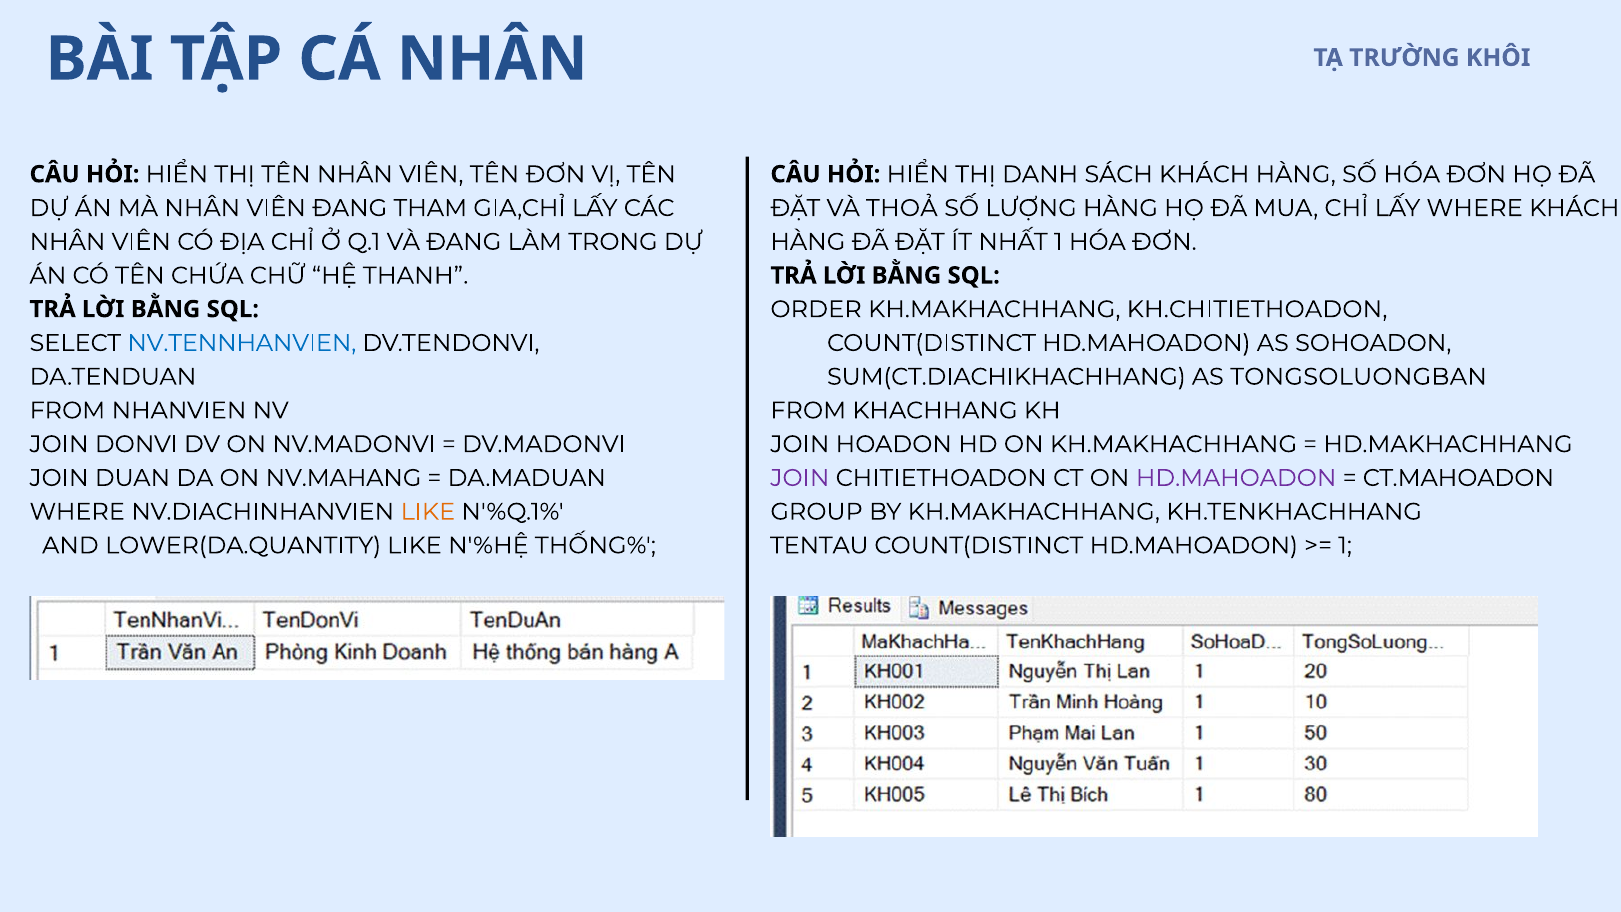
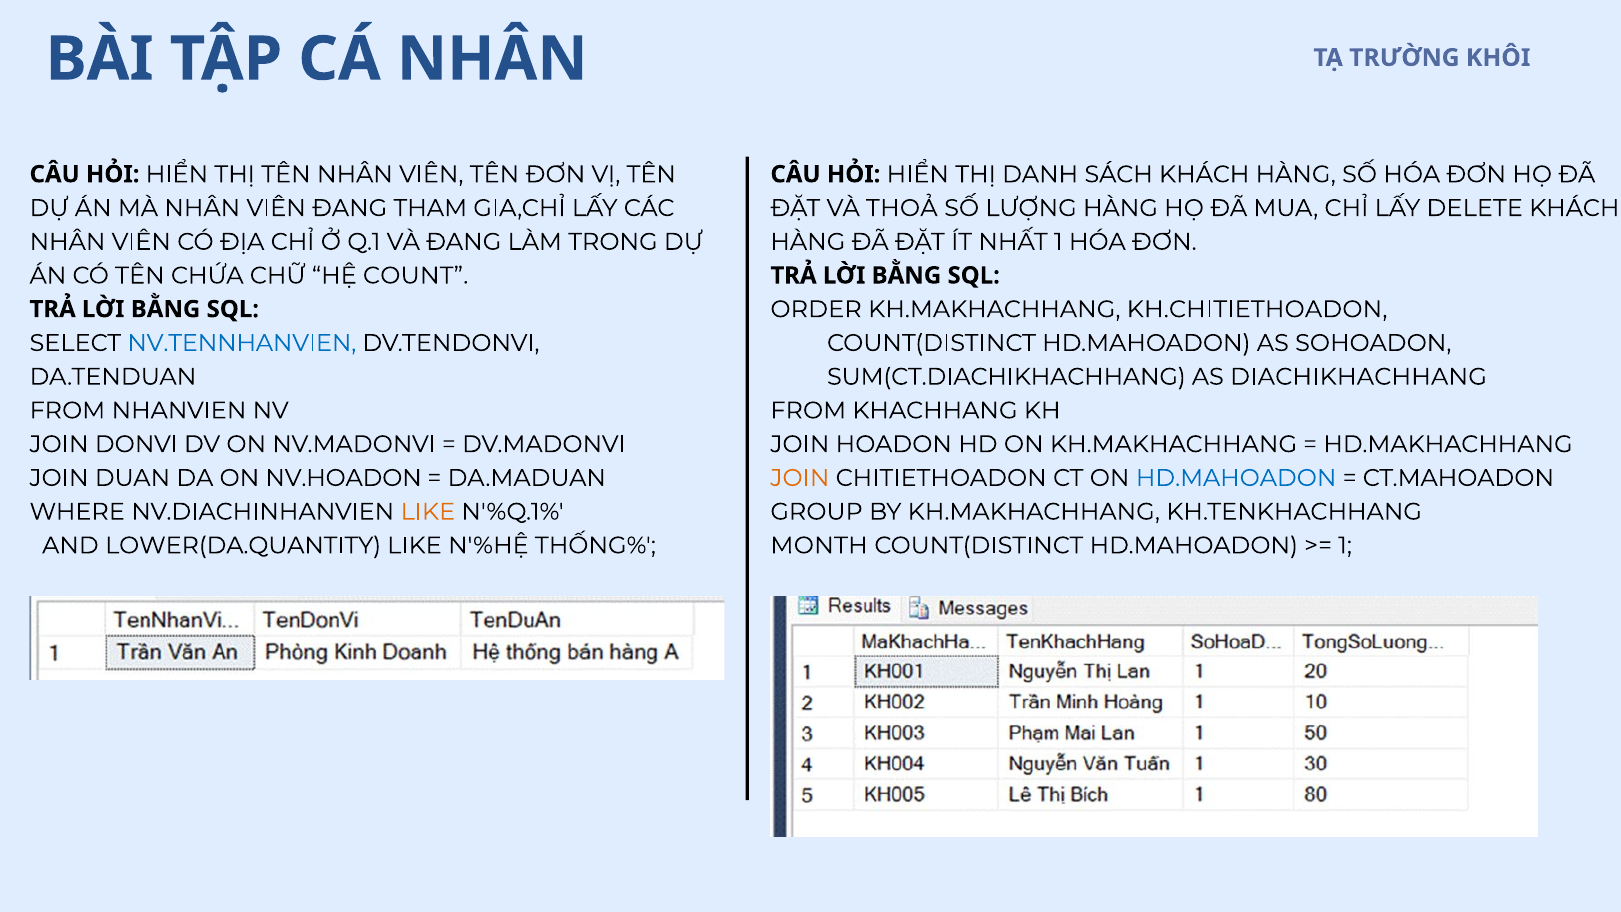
LẤY WHERE: WHERE -> DELETE (1475, 208)
THANH: THANH -> COUNT (416, 276)
TONGSOLUONGBAN: TONGSOLUONGBAN -> DIACHIKHACHHANG (1359, 377)
NV.MAHANG: NV.MAHANG -> NV.HOADON (344, 478)
JOIN colour: purple -> orange (800, 478)
HD.MAHOADON colour: purple -> blue (1236, 478)
TENTAU: TENTAU -> MONTH (819, 545)
